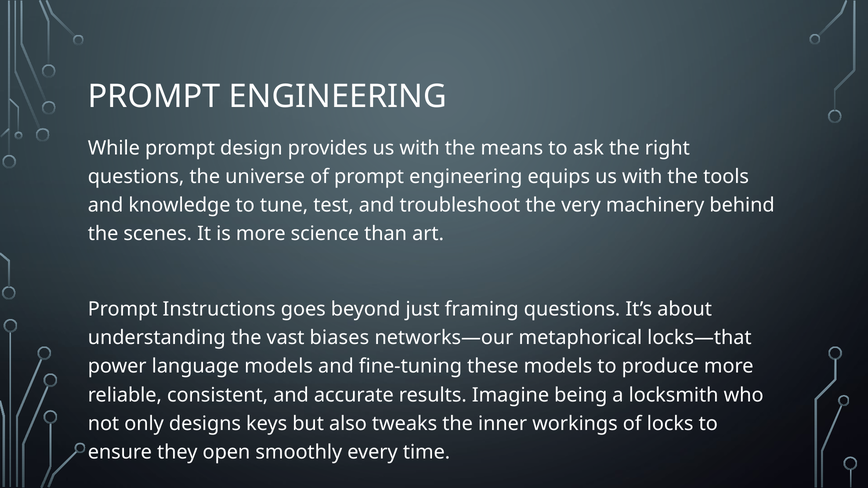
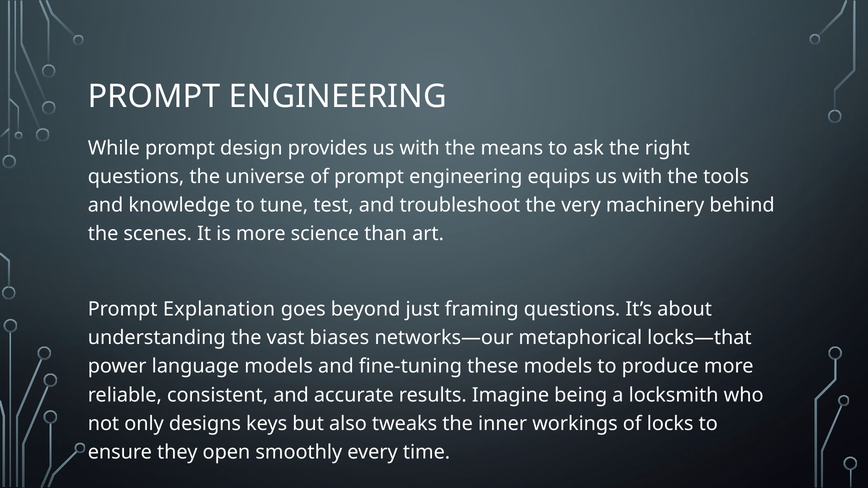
Instructions: Instructions -> Explanation (219, 309)
